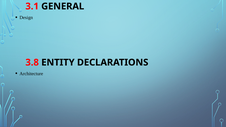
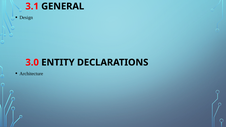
3.8: 3.8 -> 3.0 (32, 62)
